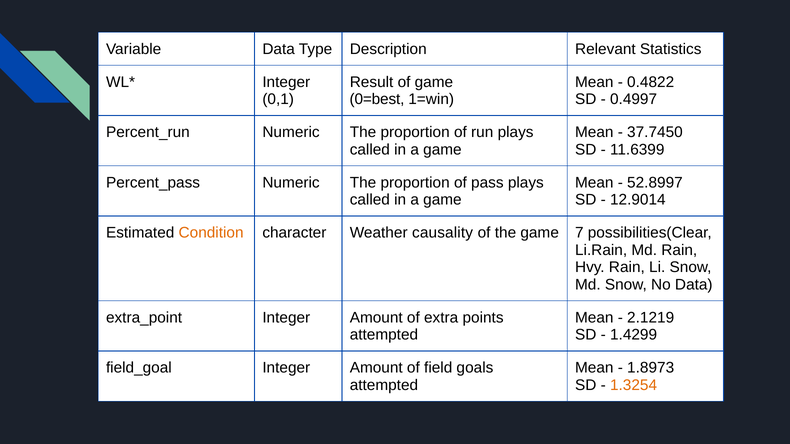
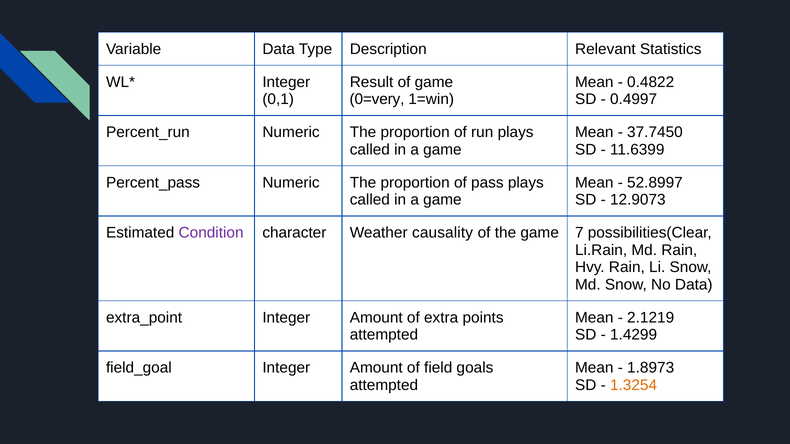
0=best: 0=best -> 0=very (377, 99)
12.9014: 12.9014 -> 12.9073 (638, 200)
Condition colour: orange -> purple (211, 233)
